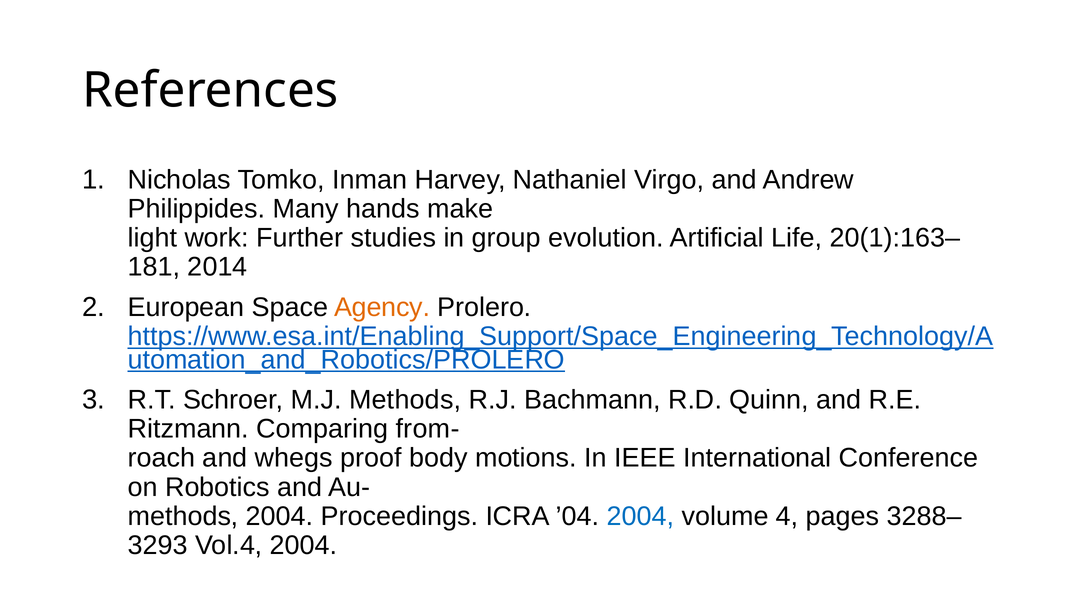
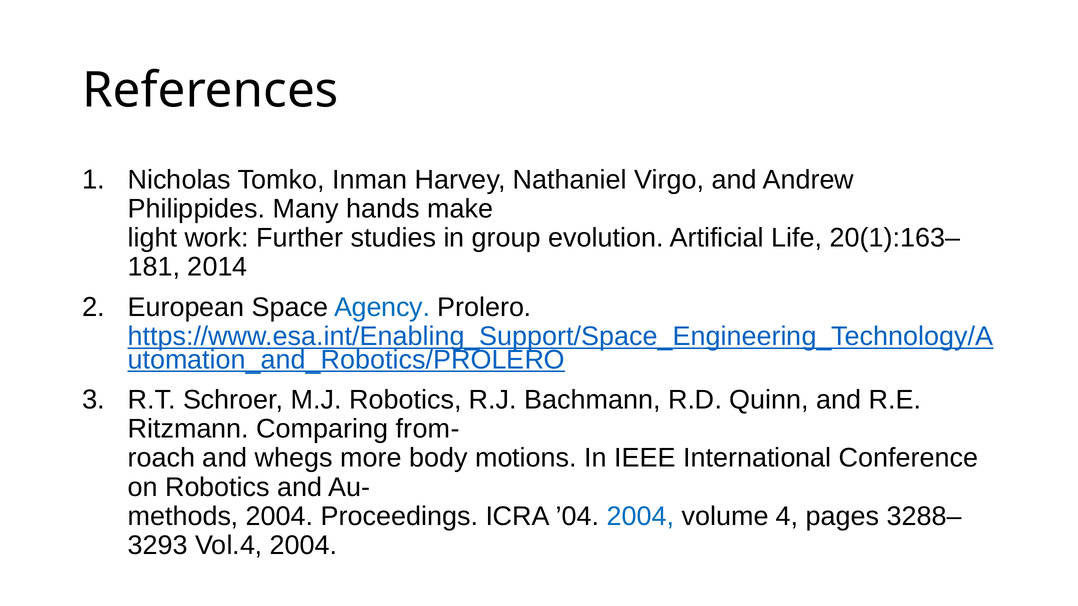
Agency colour: orange -> blue (382, 307)
M.J Methods: Methods -> Robotics (405, 400)
proof: proof -> more (371, 458)
